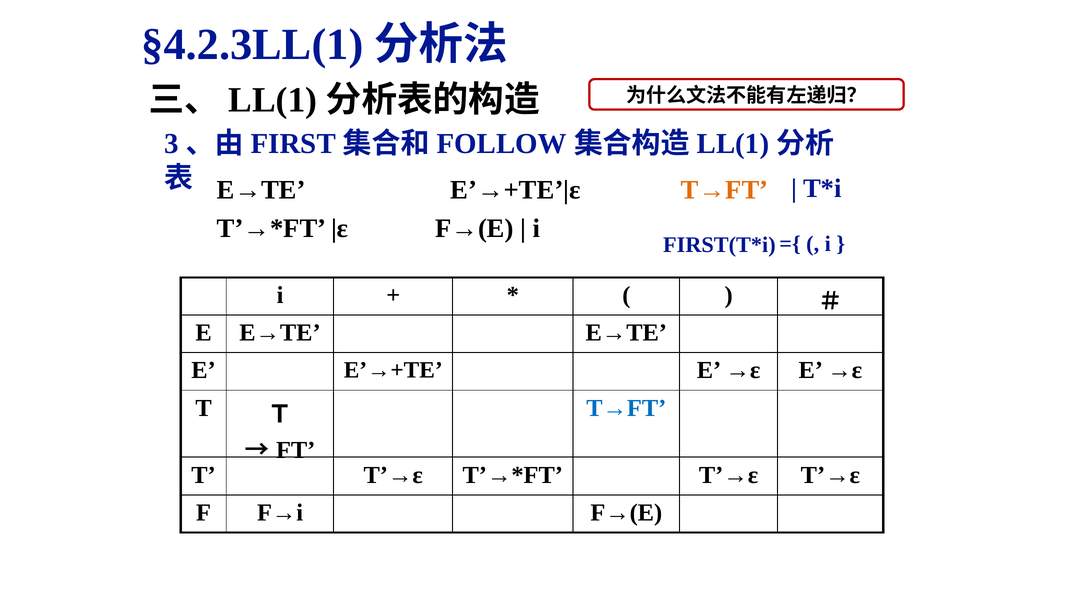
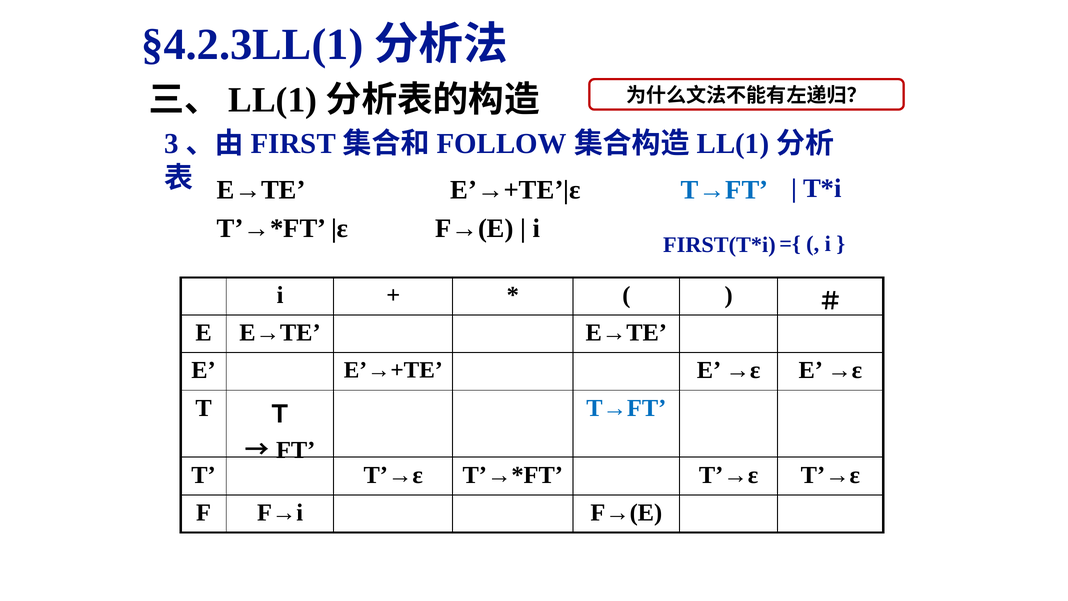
T→FT colour: orange -> blue (724, 190)
